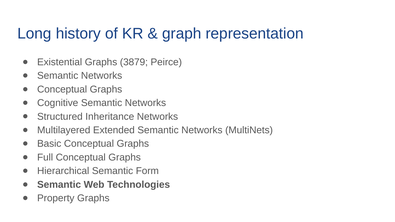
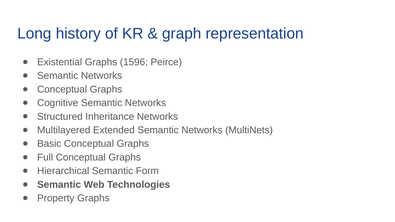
3879: 3879 -> 1596 (134, 62)
